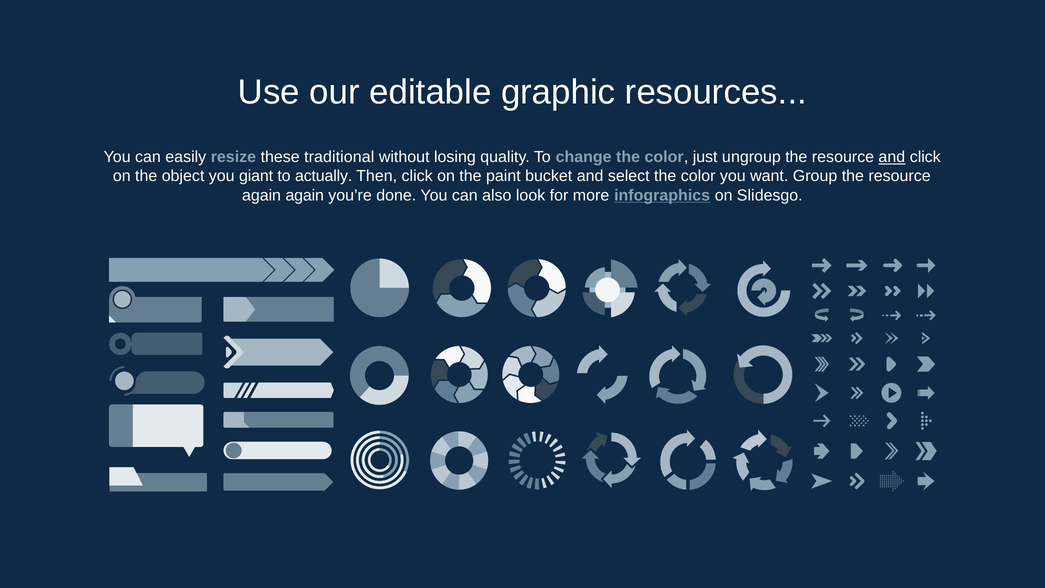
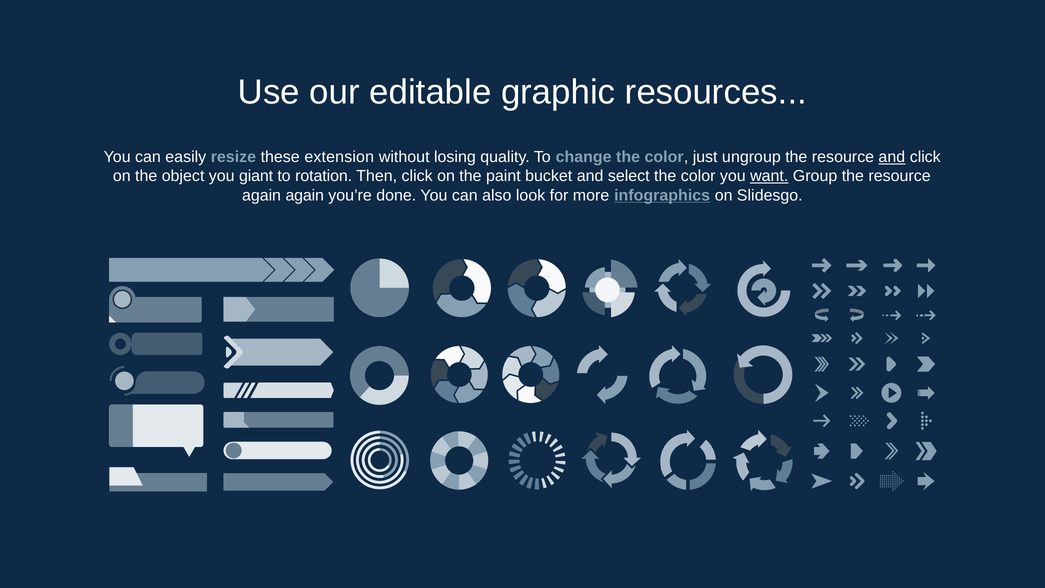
traditional: traditional -> extension (339, 157)
actually: actually -> rotation (324, 176)
want underline: none -> present (769, 176)
